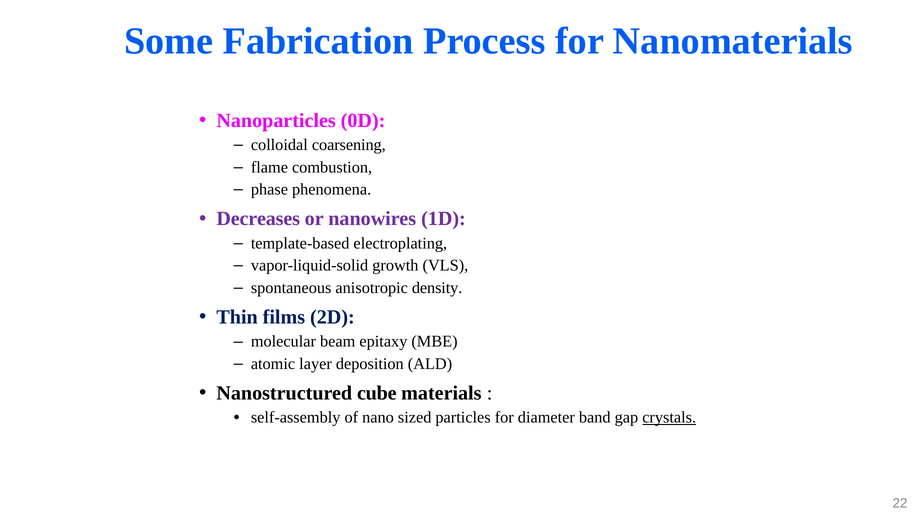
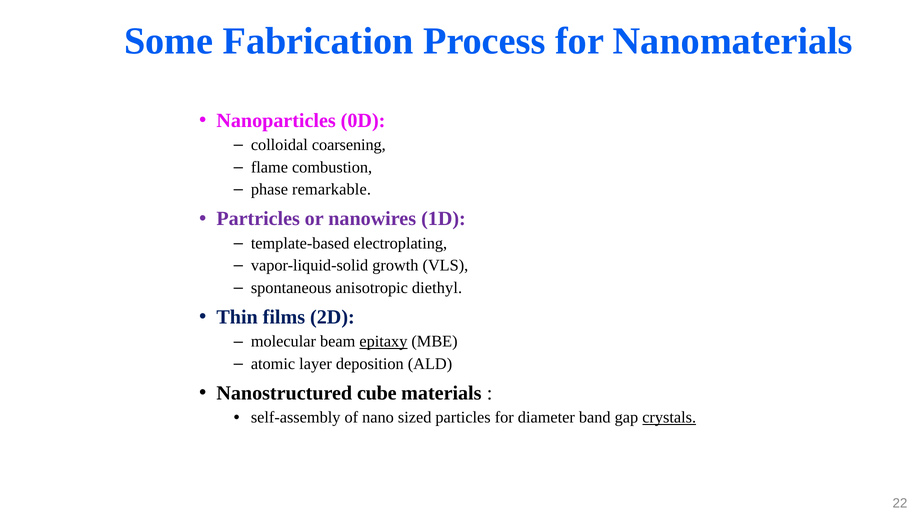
phenomena: phenomena -> remarkable (332, 190)
Decreases: Decreases -> Partricles (258, 219)
density: density -> diethyl (437, 288)
epitaxy underline: none -> present (383, 342)
